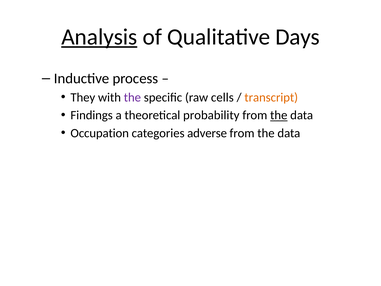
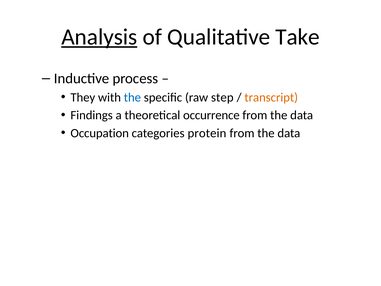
Days: Days -> Take (298, 37)
the colour: purple -> blue (132, 97)
cells: cells -> step (222, 97)
probability: probability -> occurrence (211, 115)
the underline: present -> none (279, 115)
adverse: adverse -> protein (207, 133)
